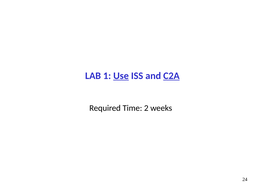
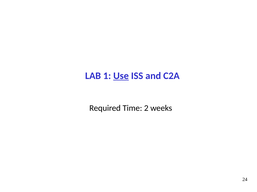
C2A underline: present -> none (171, 76)
